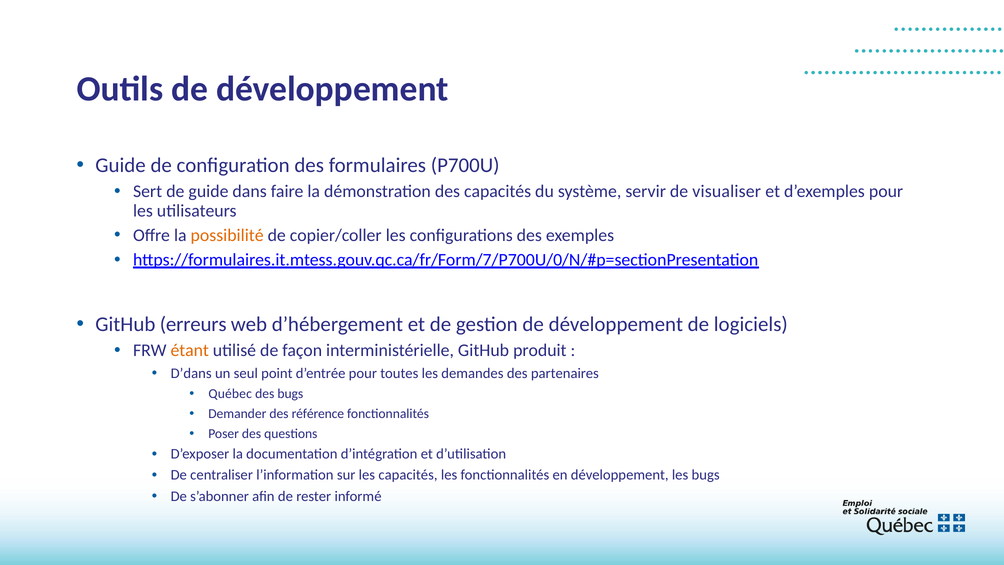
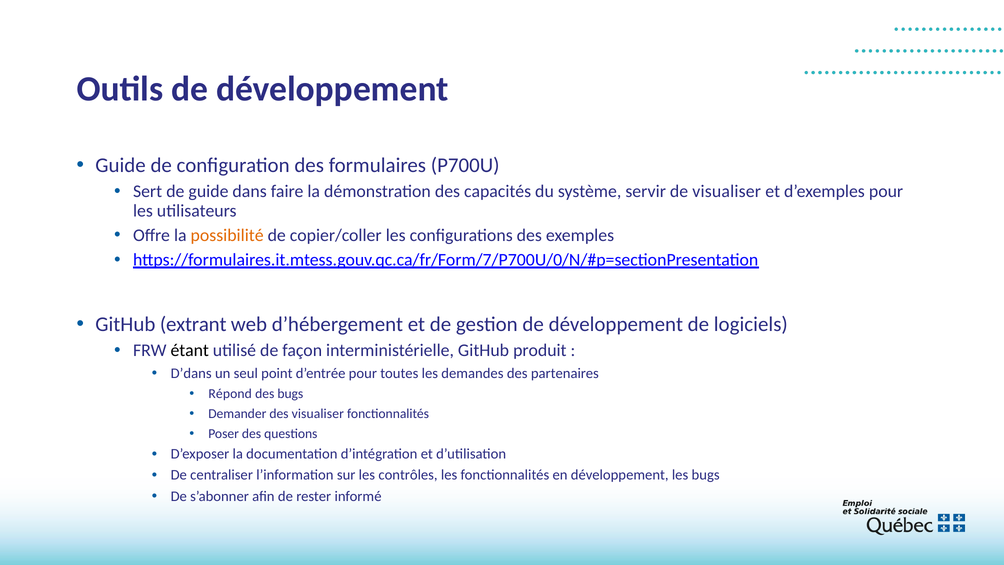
erreurs: erreurs -> extrant (193, 324)
étant colour: orange -> black (190, 350)
Québec: Québec -> Répond (230, 394)
des référence: référence -> visualiser (318, 414)
les capacités: capacités -> contrôles (408, 475)
